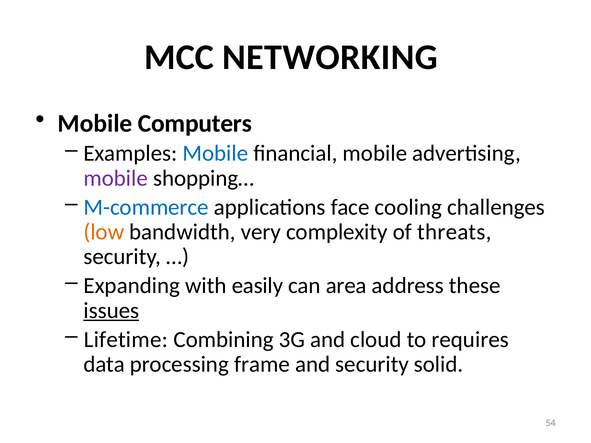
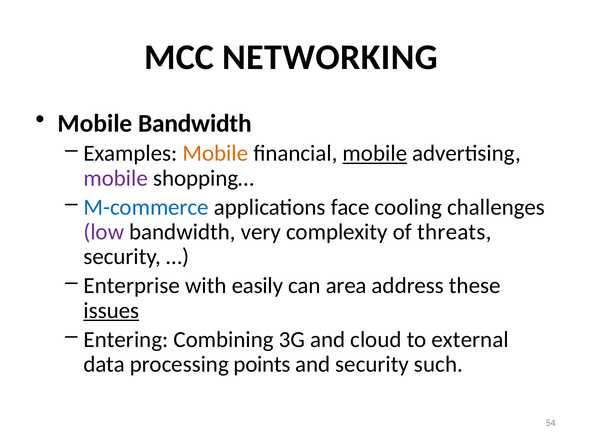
Mobile Computers: Computers -> Bandwidth (195, 123)
Mobile colour: blue -> orange (215, 153)
mobile underline: none -> present (375, 153)
low colour: orange -> purple (104, 232)
Expanding: Expanding -> Enterprise (132, 286)
Lifetime: Lifetime -> Entering (126, 340)
requires: requires -> external (470, 340)
frame: frame -> points (262, 364)
solid: solid -> such (438, 364)
